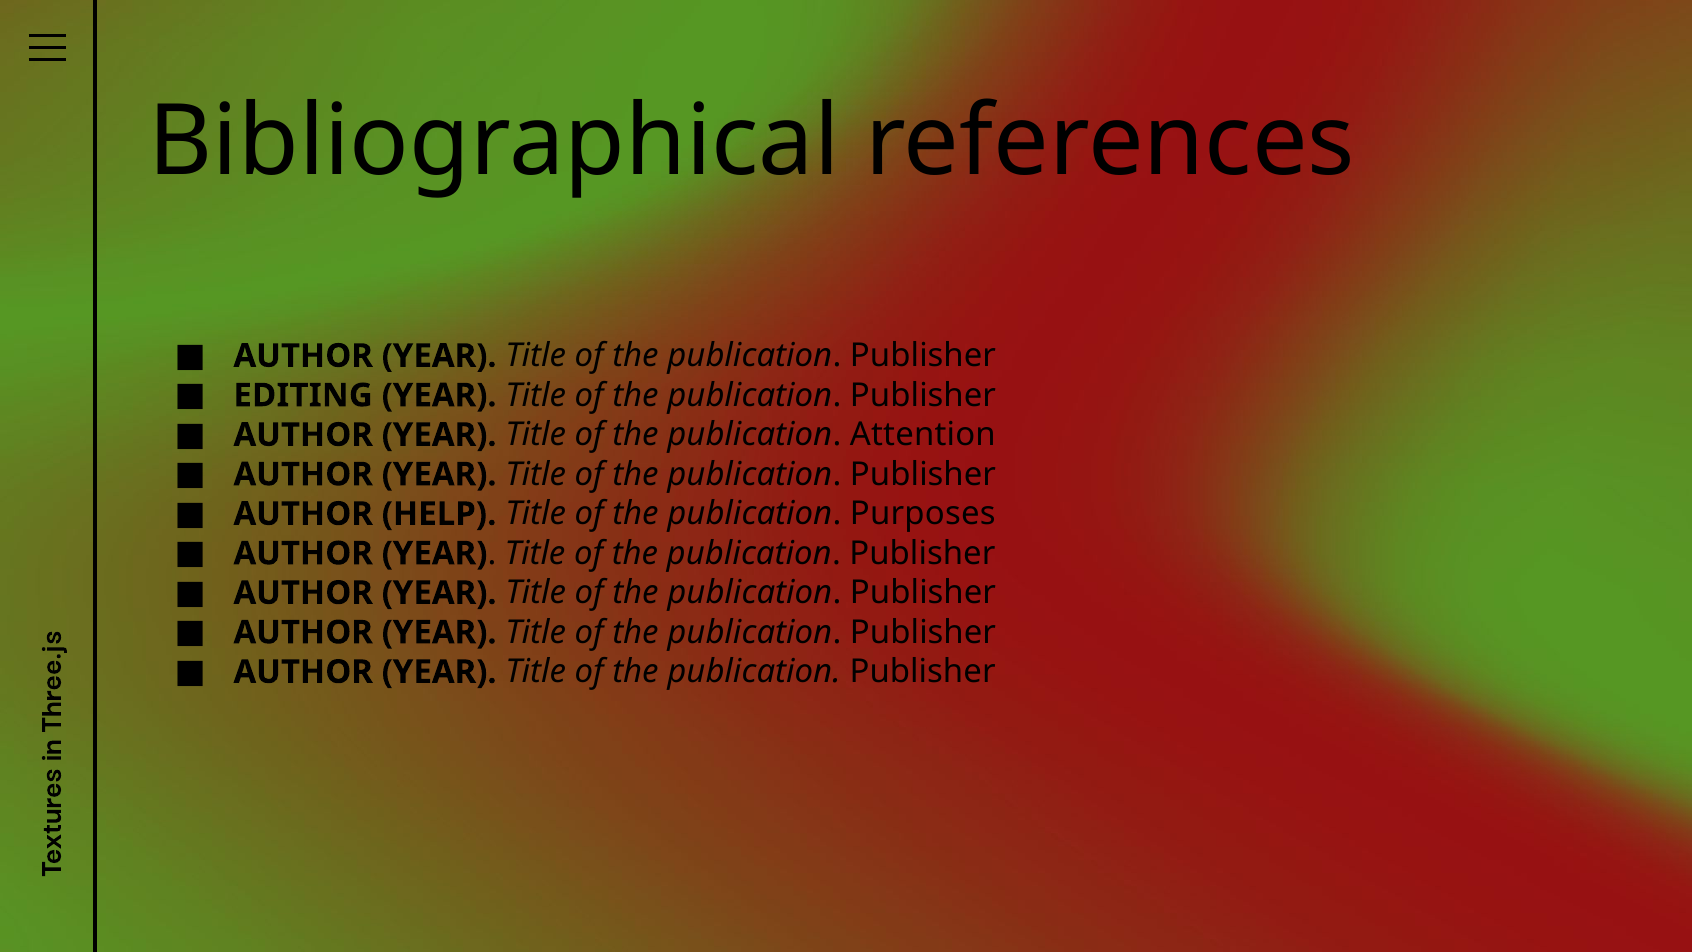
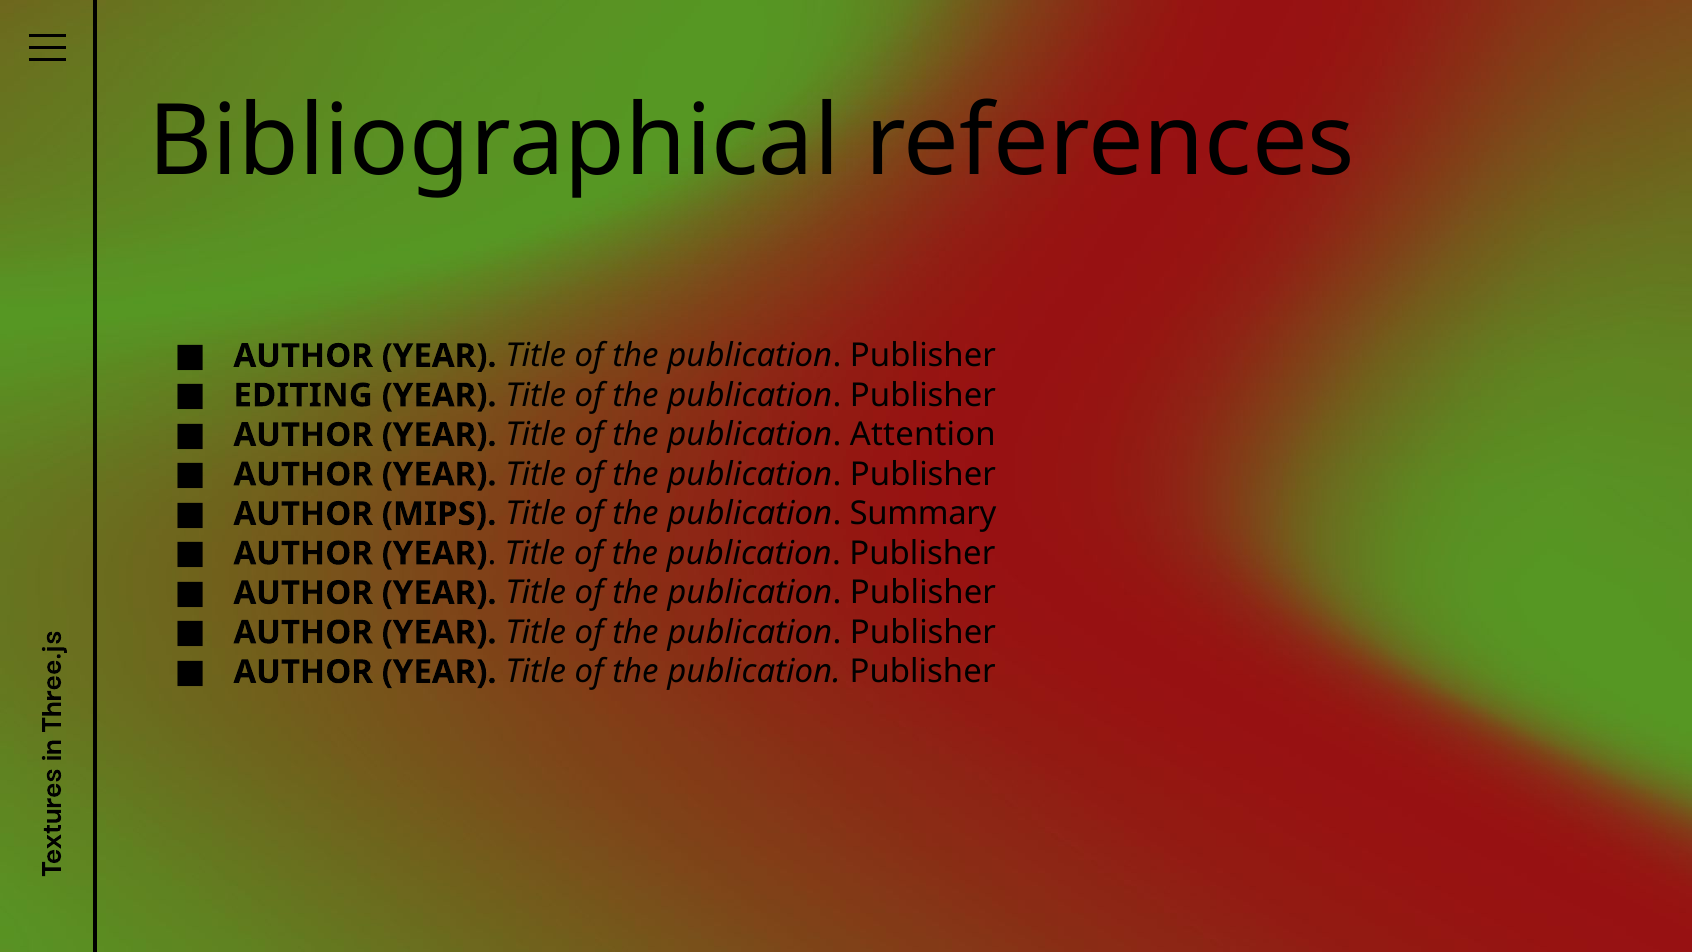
HELP: HELP -> MIPS (439, 514)
Purposes: Purposes -> Summary (923, 514)
